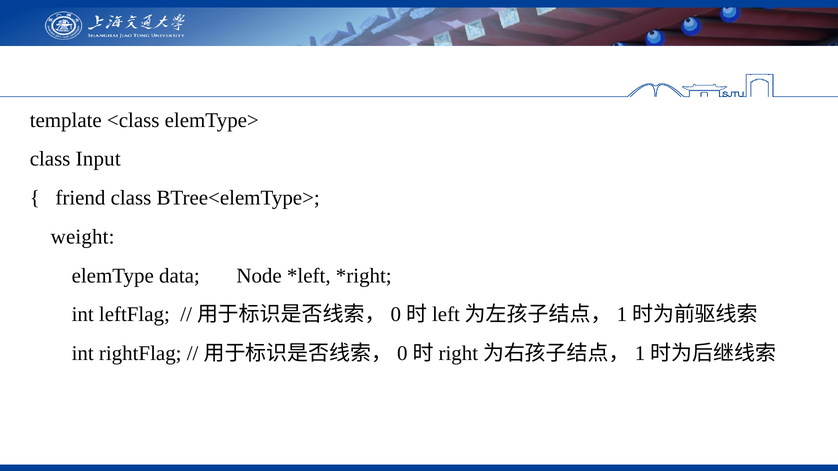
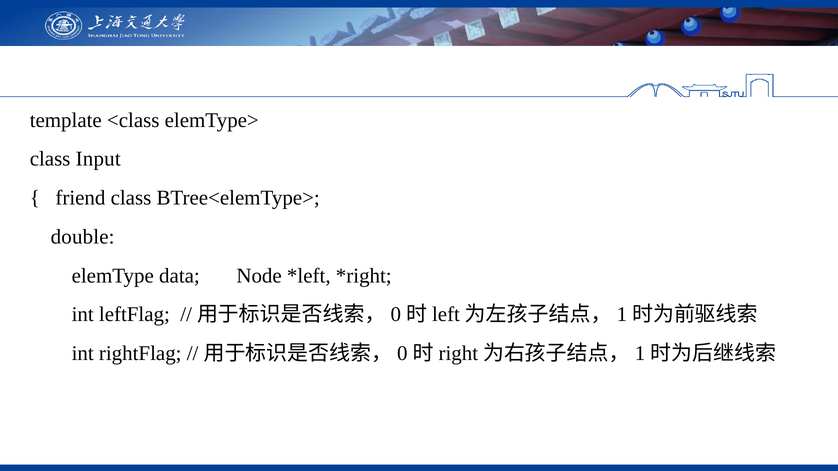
weight: weight -> double (83, 237)
